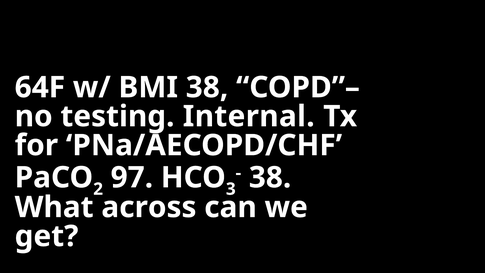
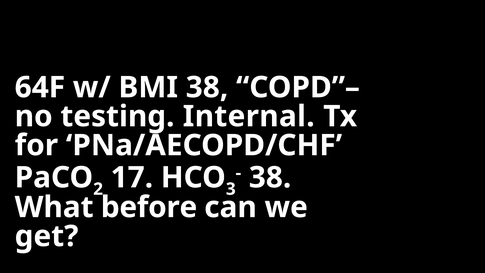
97: 97 -> 17 (132, 177)
across: across -> before (149, 207)
